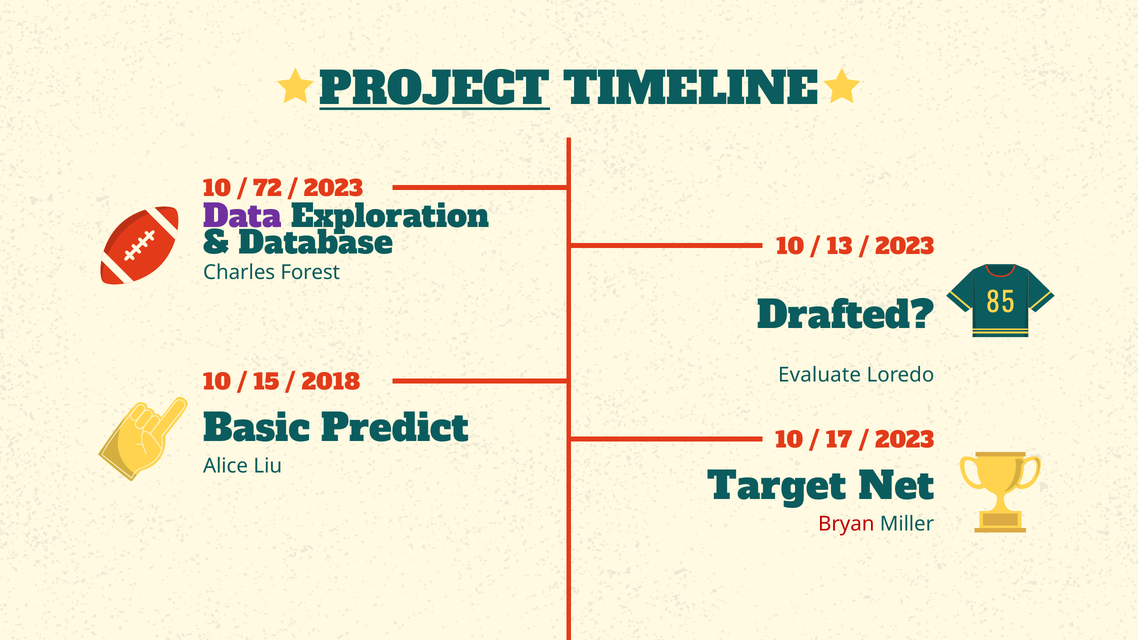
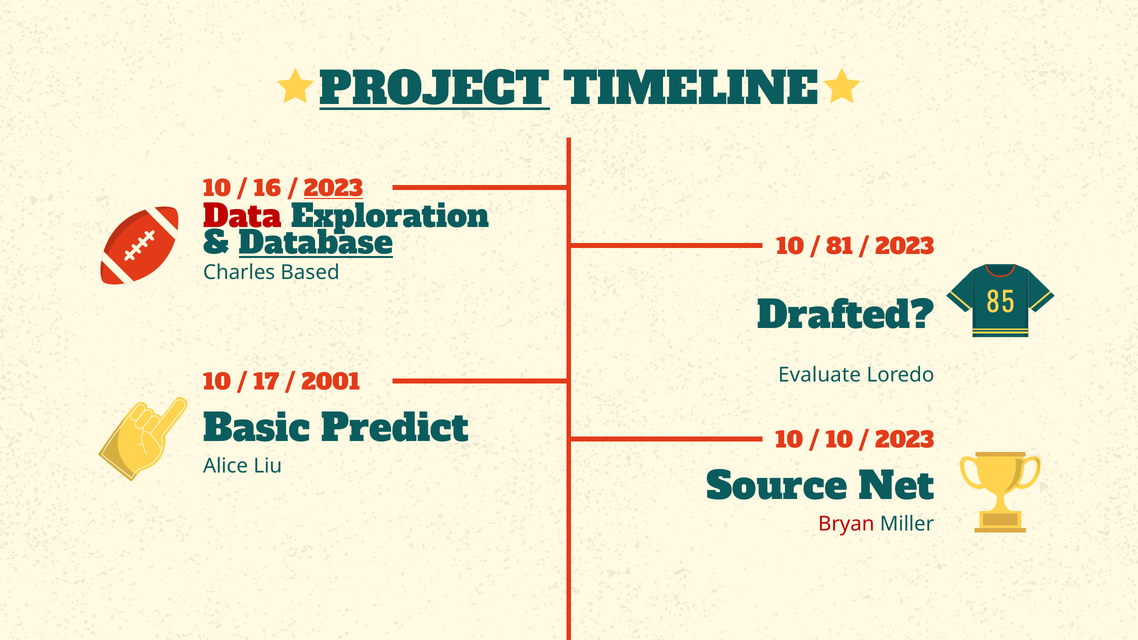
72: 72 -> 16 (267, 189)
2023 underline: none -> present (333, 189)
Data colour: purple -> red (242, 217)
Database underline: none -> present (316, 243)
13: 13 -> 81 (840, 247)
Forest: Forest -> Based (310, 273)
15: 15 -> 17 (266, 383)
2018: 2018 -> 2001 (331, 383)
17: 17 -> 10 (839, 441)
Target: Target -> Source (777, 487)
